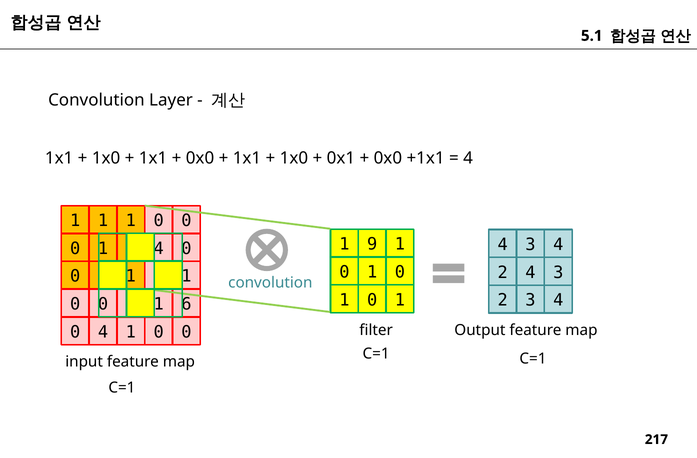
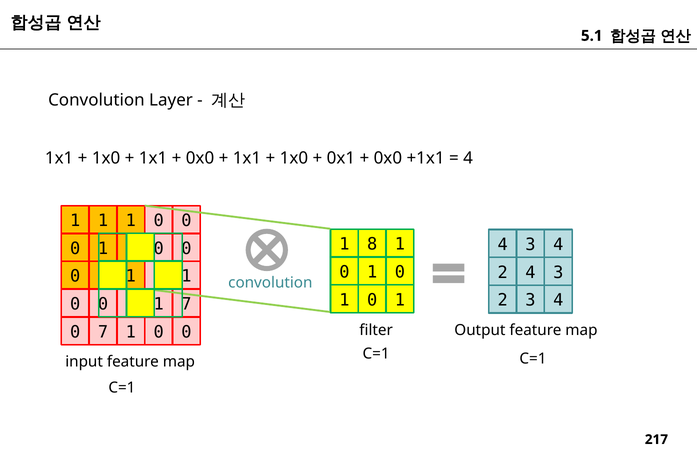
9: 9 -> 8 (372, 244)
4: 4 -> 0 (159, 248)
1 6: 6 -> 7 (186, 304)
0 4: 4 -> 7 (103, 332)
